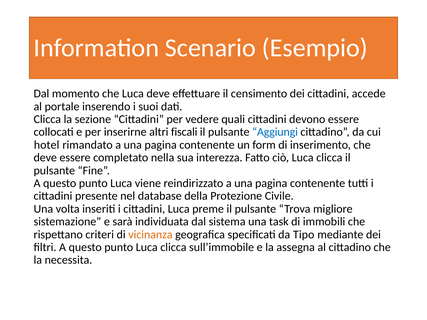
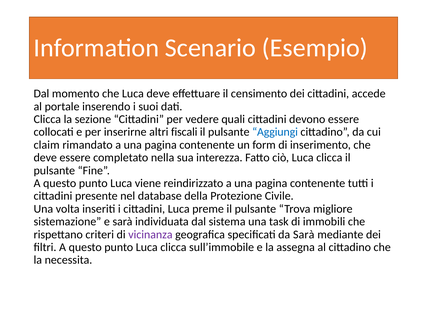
hotel: hotel -> claim (47, 145)
vicinanza colour: orange -> purple (150, 235)
da Tipo: Tipo -> Sarà (304, 235)
